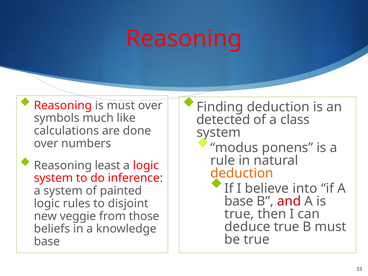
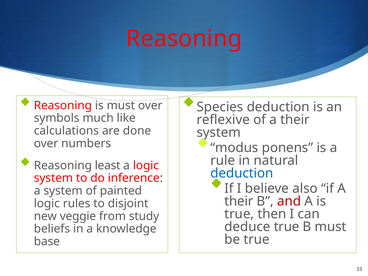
Finding: Finding -> Species (220, 107)
detected: detected -> reflexive (223, 120)
of a class: class -> their (295, 120)
deduction colour: orange -> blue (242, 173)
into: into -> also (305, 188)
base: base -> their (239, 201)
those: those -> study (144, 216)
